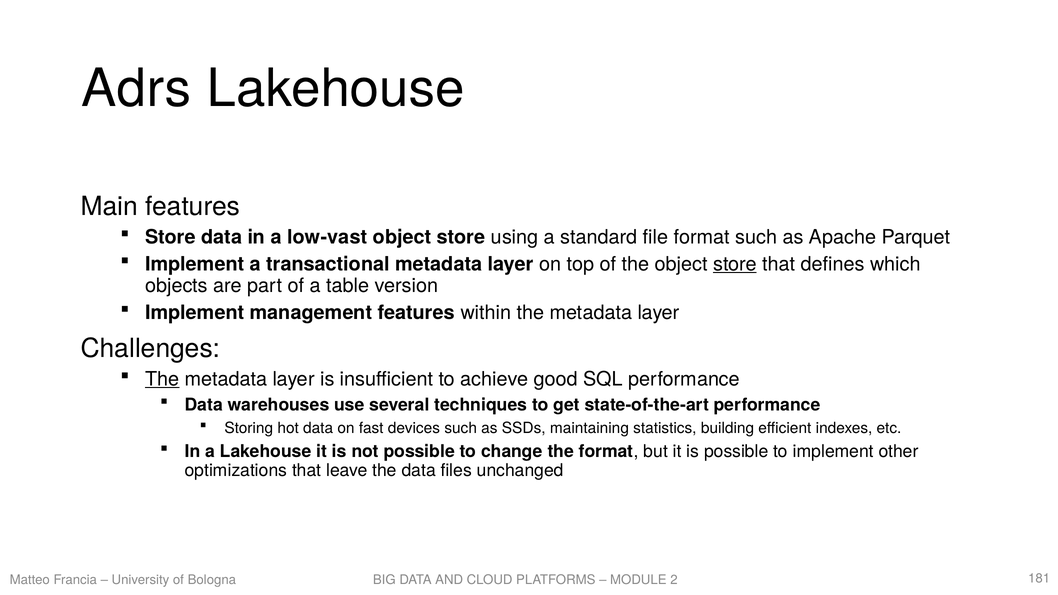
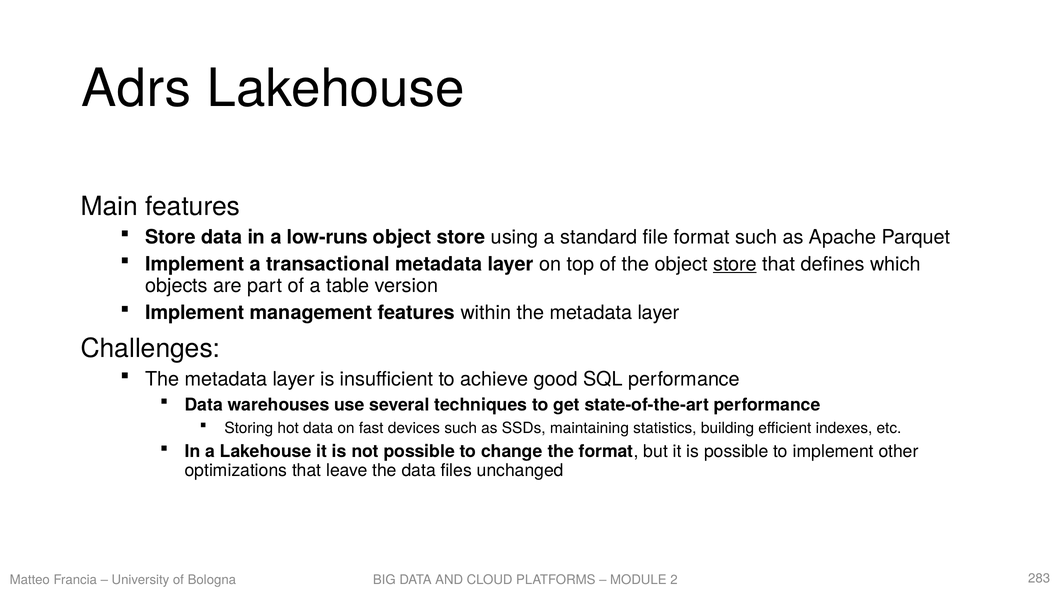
low-vast: low-vast -> low-runs (327, 237)
The underline: present -> none (162, 379)
181: 181 -> 283 (1039, 579)
